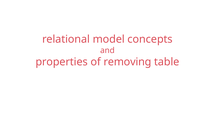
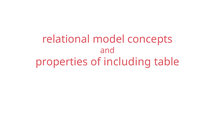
removing: removing -> including (127, 62)
